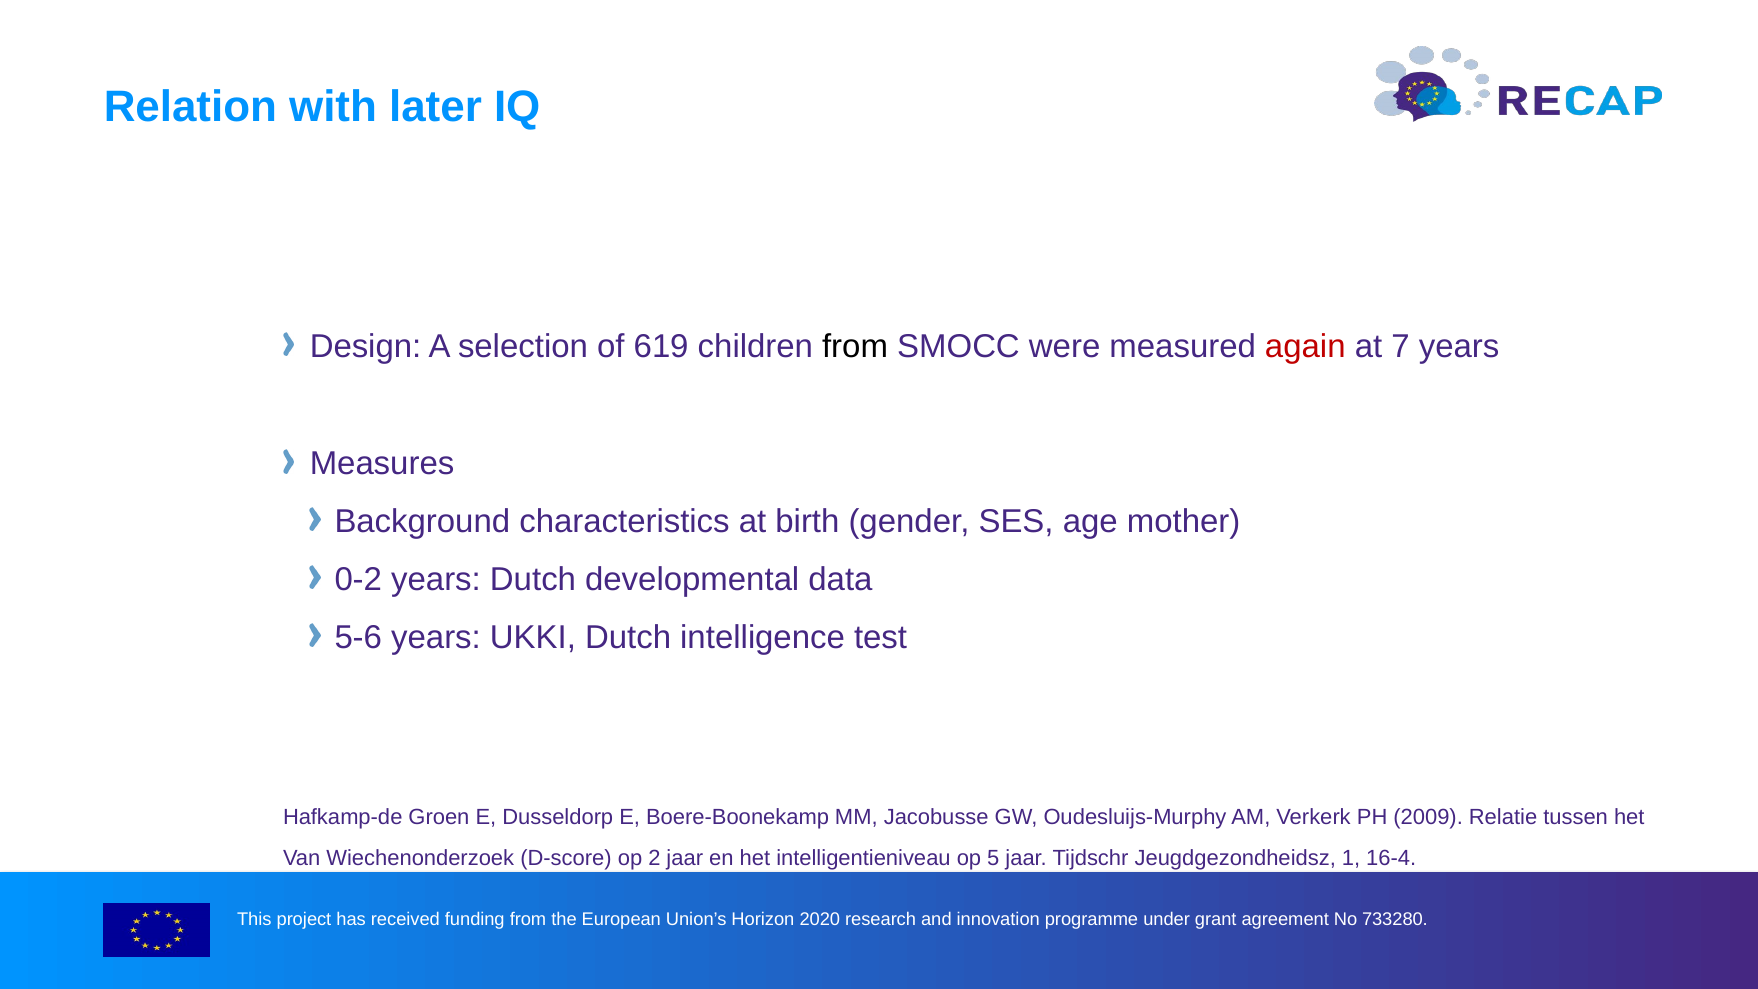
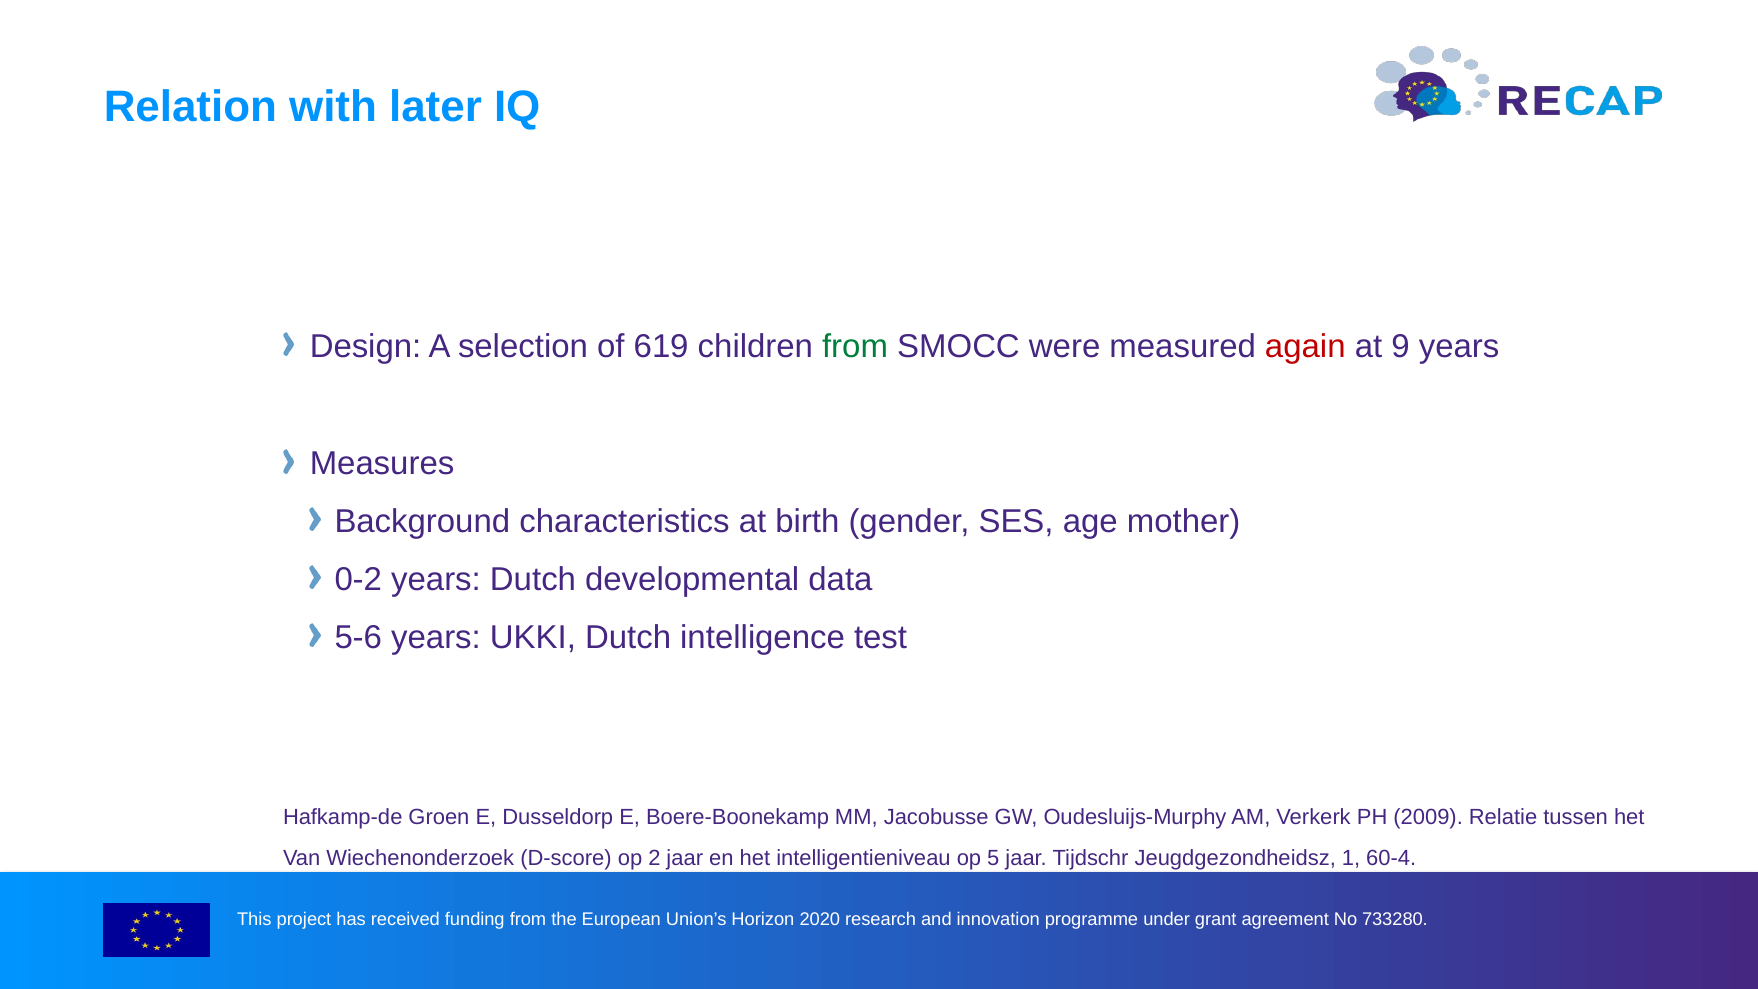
from colour: black -> green (855, 347)
7: 7 -> 9 (1401, 347)
16-4: 16-4 -> 60-4 (1391, 858)
